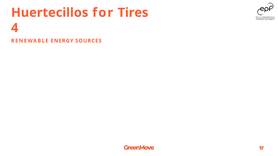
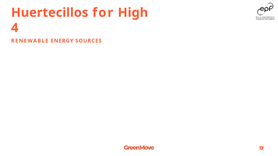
Tires: Tires -> High (133, 13)
